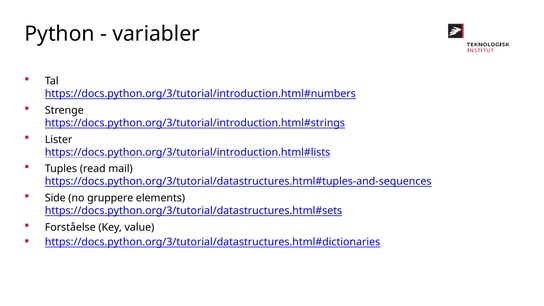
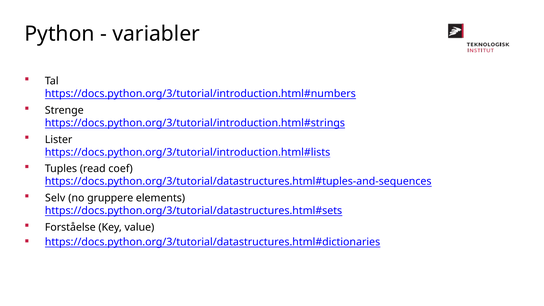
mail: mail -> coef (121, 169)
Side: Side -> Selv (55, 198)
